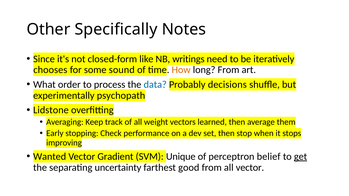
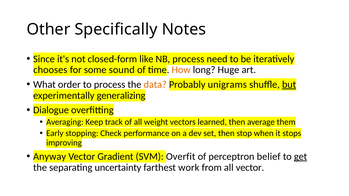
writings: writings -> process (188, 59)
long From: From -> Huge (228, 70)
data colour: blue -> orange (155, 85)
decisions: decisions -> unigrams (227, 85)
but underline: none -> present (289, 85)
psychopath: psychopath -> generalizing (121, 96)
Lidstone: Lidstone -> Dialogue (51, 110)
Wanted: Wanted -> Anyway (50, 157)
Unique: Unique -> Overfit (181, 157)
good: good -> work (189, 168)
